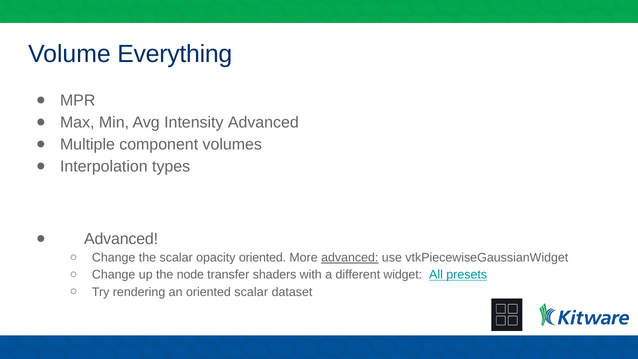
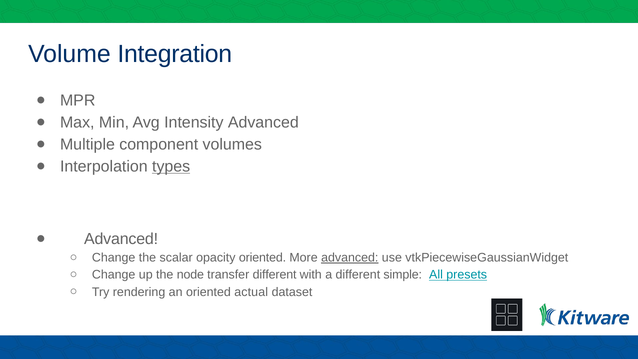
Everything: Everything -> Integration (175, 54)
types underline: none -> present (171, 166)
transfer shaders: shaders -> different (275, 275)
widget: widget -> simple (403, 275)
oriented scalar: scalar -> actual (251, 292)
